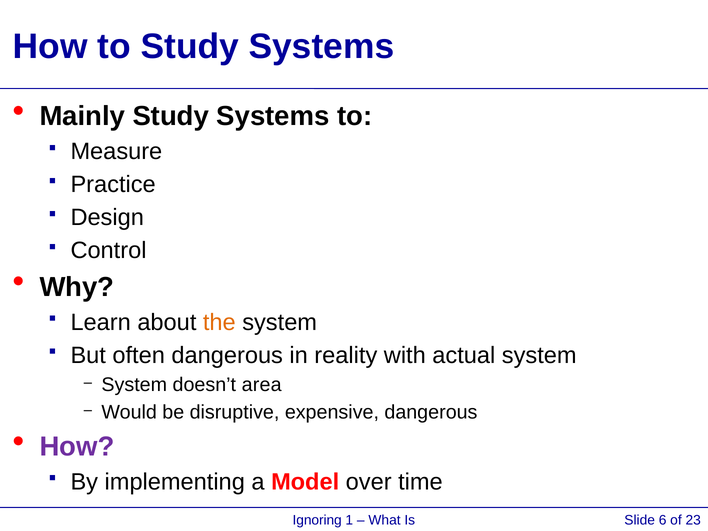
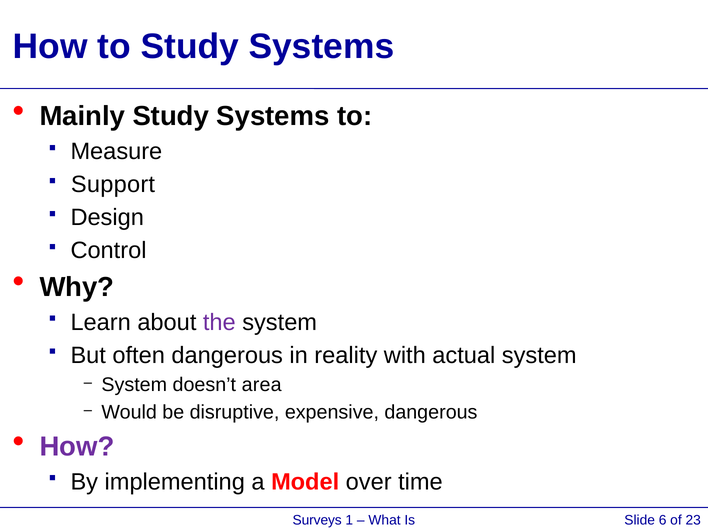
Practice: Practice -> Support (113, 185)
the colour: orange -> purple (219, 322)
Ignoring: Ignoring -> Surveys (317, 520)
